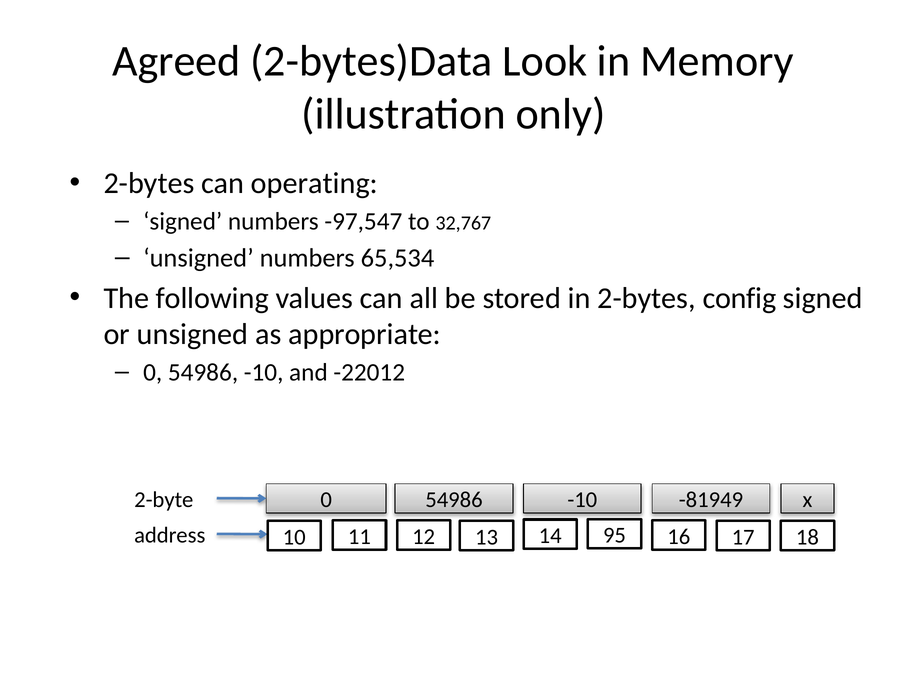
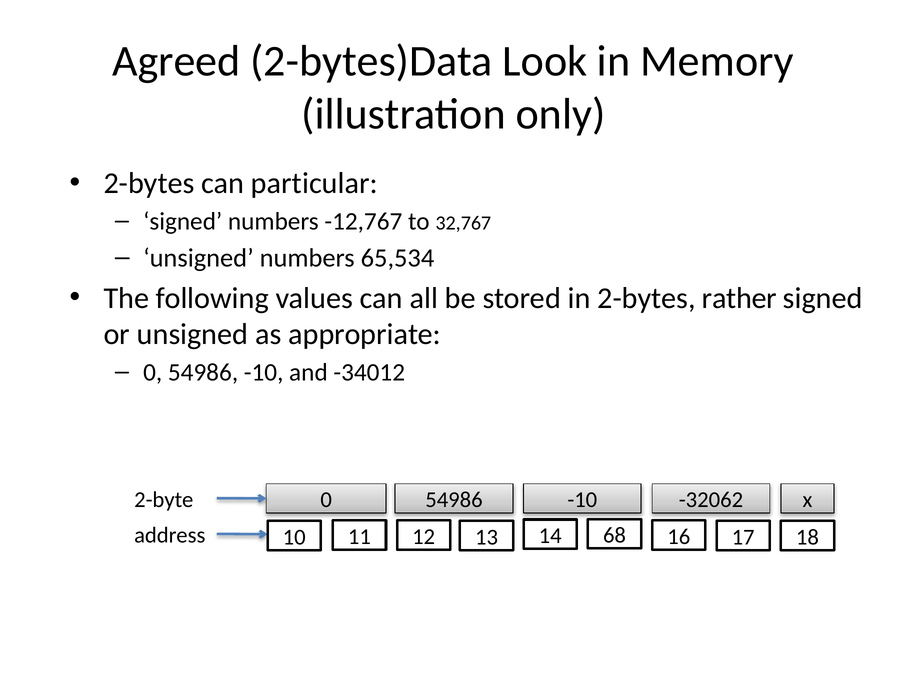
operating: operating -> particular (314, 184)
-97,547: -97,547 -> -12,767 (363, 222)
config: config -> rather (739, 298)
-22012: -22012 -> -34012 (369, 372)
-81949: -81949 -> -32062 (711, 500)
95: 95 -> 68 (614, 535)
